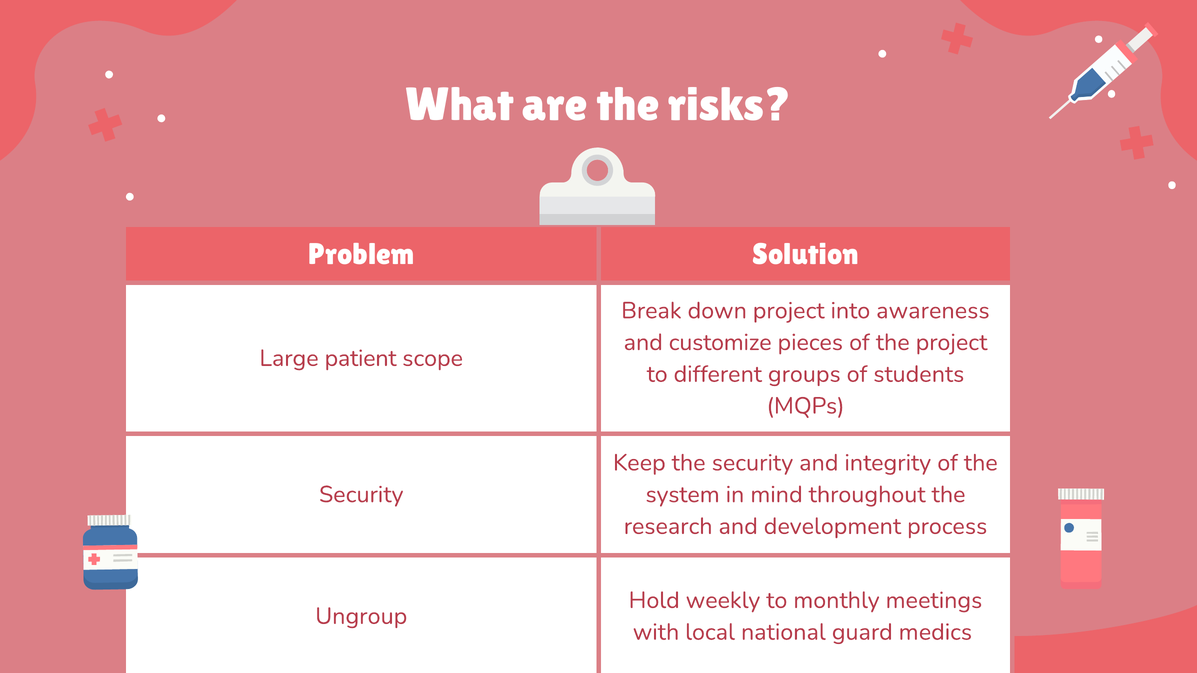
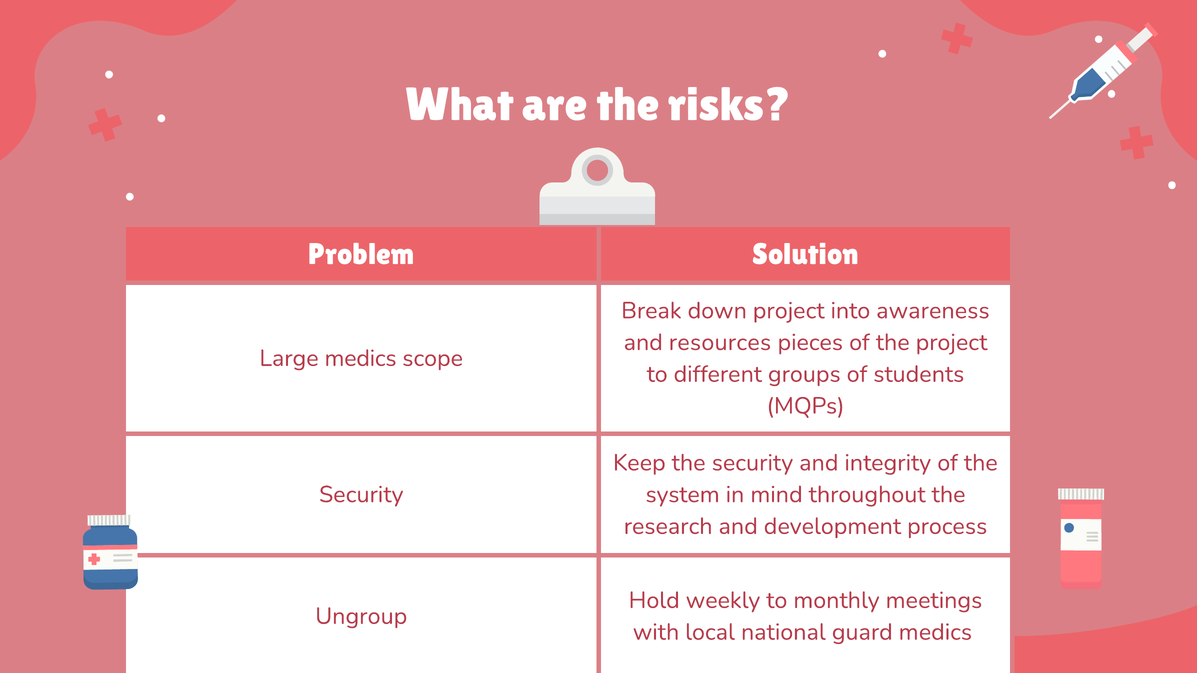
customize: customize -> resources (720, 343)
Large patient: patient -> medics (361, 358)
